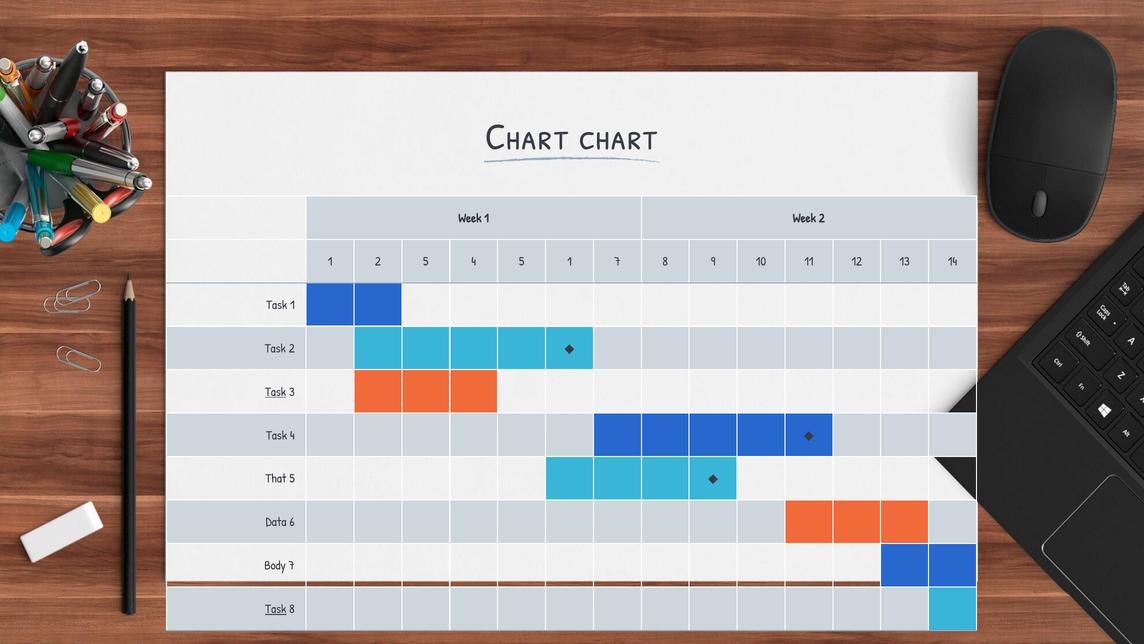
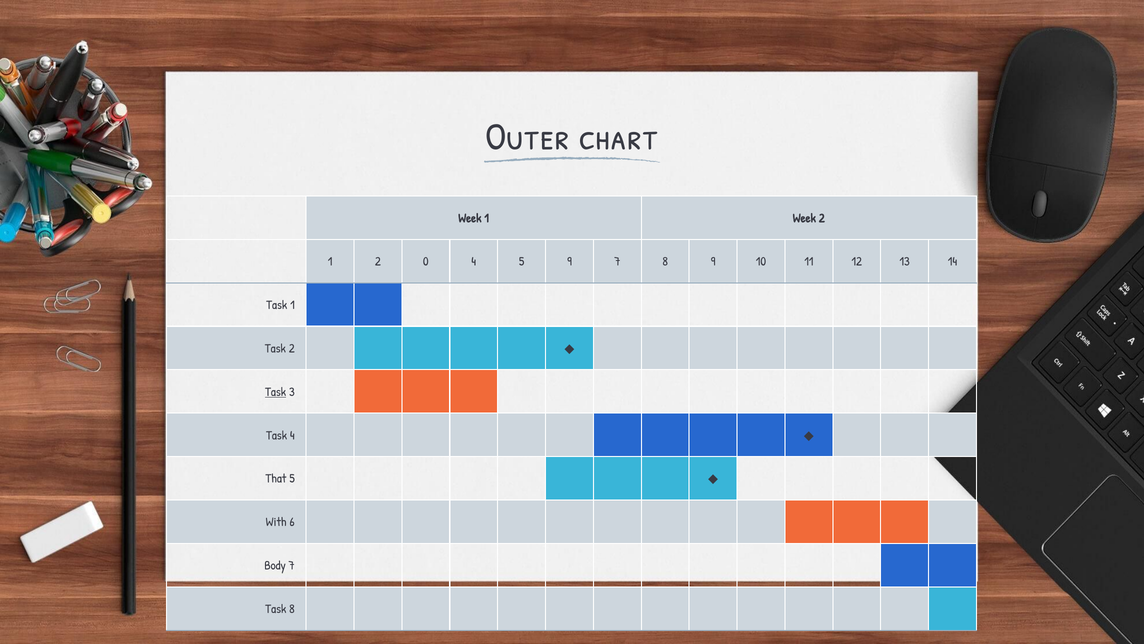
Chart: Chart -> Outer (528, 137)
2 5: 5 -> 0 (426, 261)
5 1: 1 -> 9 (569, 261)
Data: Data -> With (276, 522)
Task underline: present -> none (276, 609)
